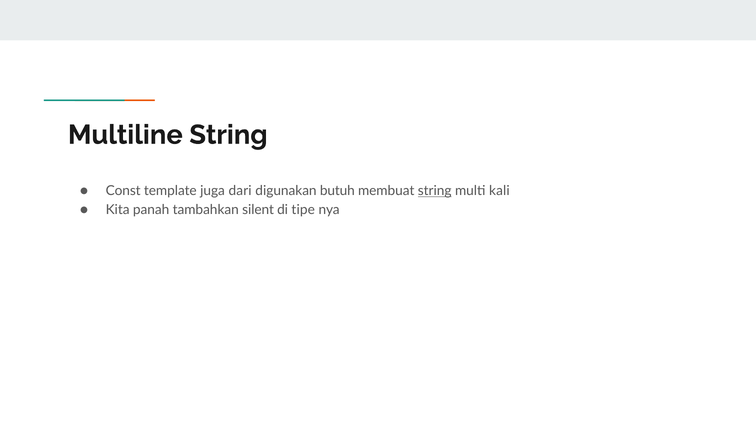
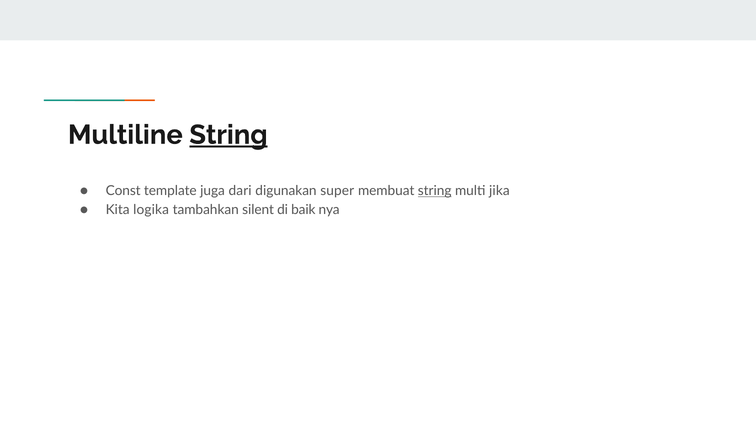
String underline: none -> present (228, 135)
butuh: butuh -> super (337, 191)
kali: kali -> jika (499, 191)
panah: panah -> logika (151, 210)
tipe: tipe -> baik (303, 210)
